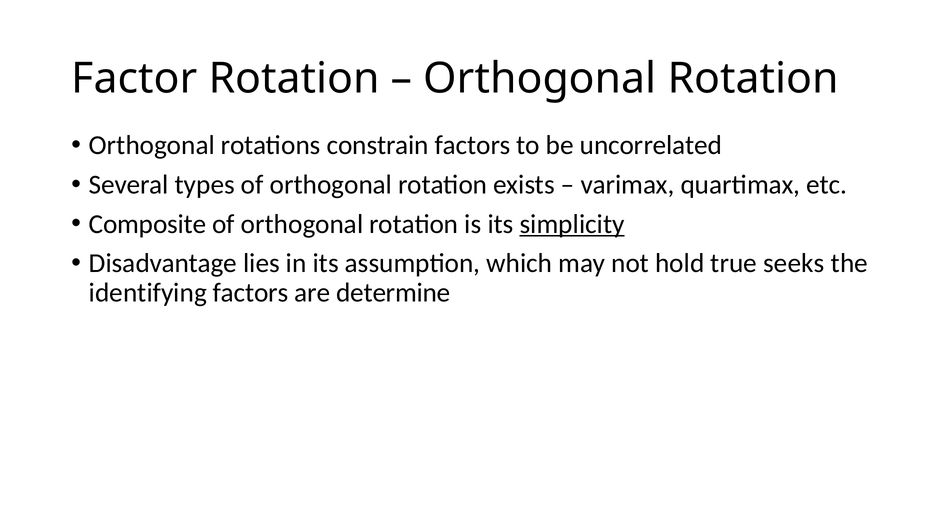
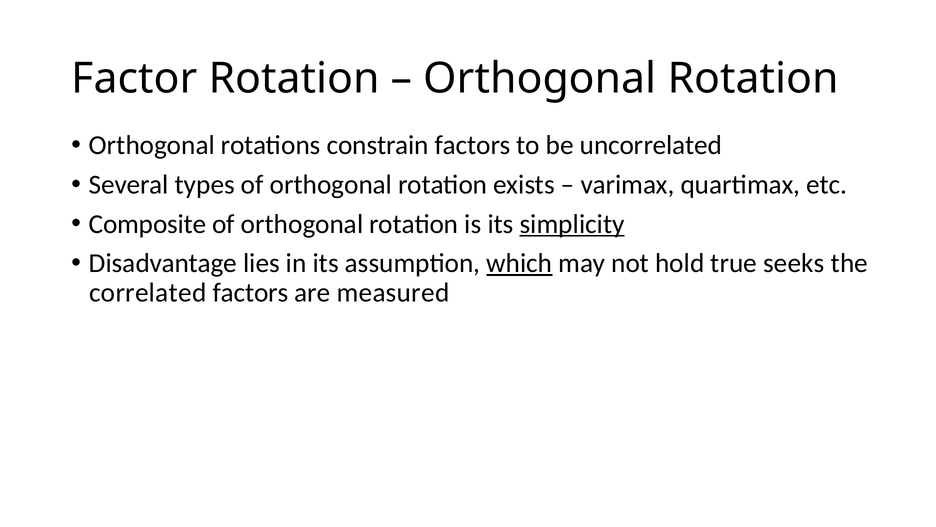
which underline: none -> present (519, 263)
identifying: identifying -> correlated (148, 293)
determine: determine -> measured (393, 293)
